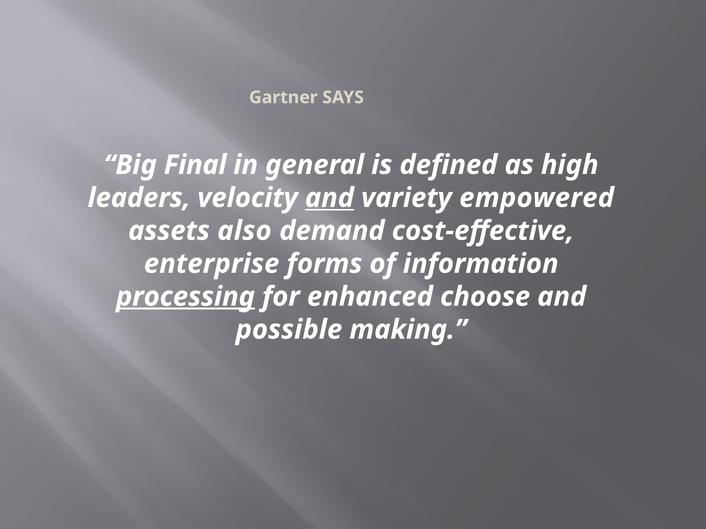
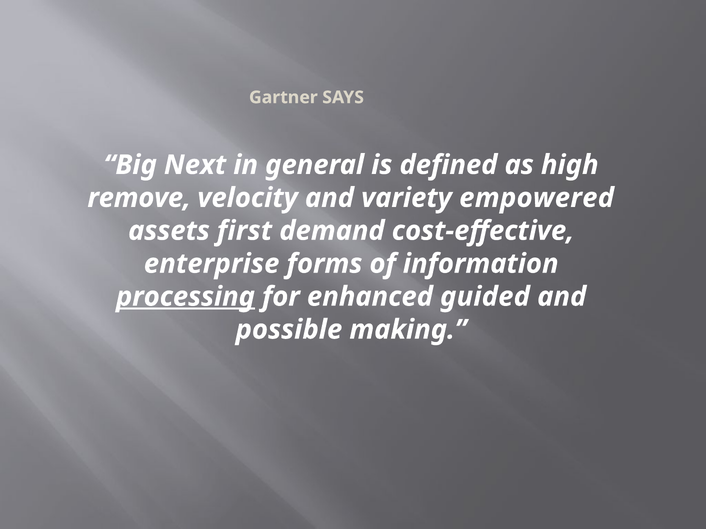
Final: Final -> Next (195, 165)
leaders: leaders -> remove (139, 198)
and underline: present -> none (330, 198)
also: also -> first (245, 231)
choose: choose -> guided (485, 297)
